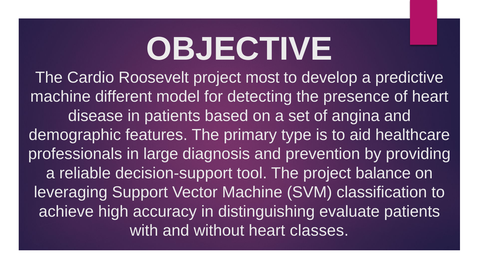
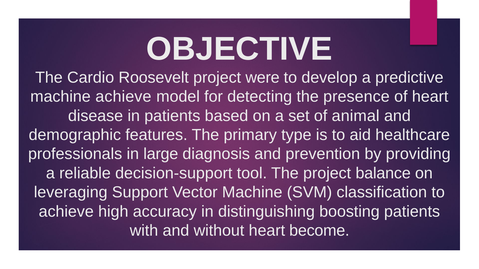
most: most -> were (262, 78)
machine different: different -> achieve (123, 97)
angina: angina -> animal (356, 116)
evaluate: evaluate -> boosting (349, 212)
classes: classes -> become (319, 231)
